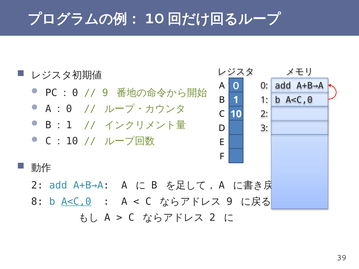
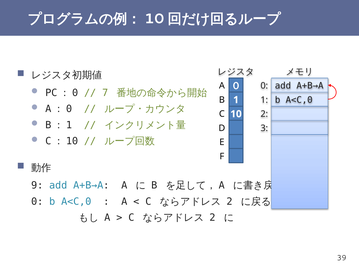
9: 9 -> 7 (105, 93)
2: 2 -> 9 (37, 186)
8: 8 -> 0 (37, 202)
A<C,0 underline: present -> none (76, 202)
9: 9 -> 2 (229, 202)
